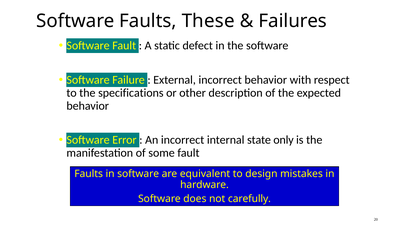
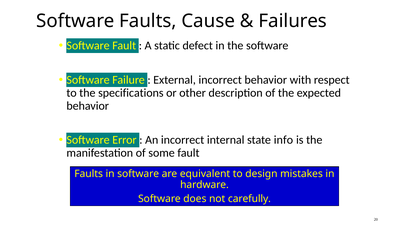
These: These -> Cause (208, 21)
only: only -> info (283, 140)
